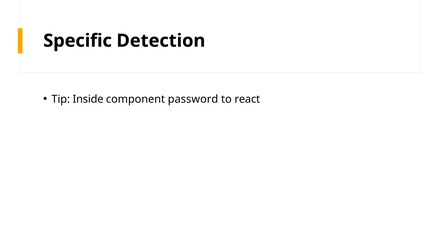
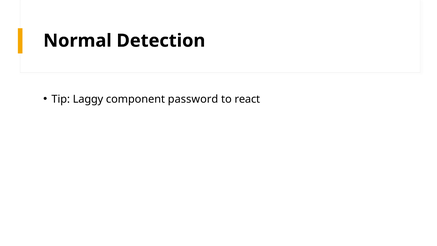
Specific: Specific -> Normal (78, 41)
Inside: Inside -> Laggy (88, 99)
